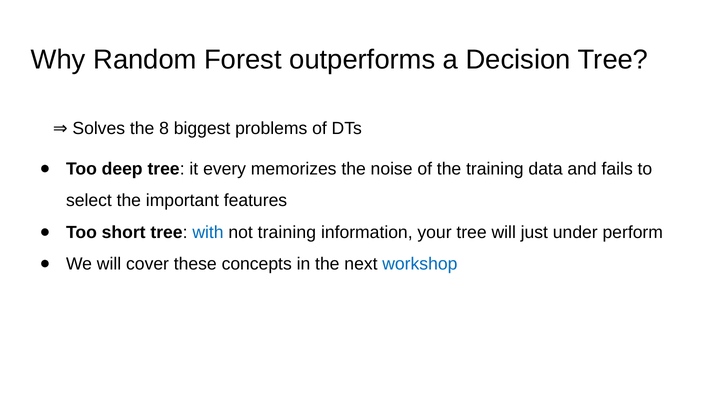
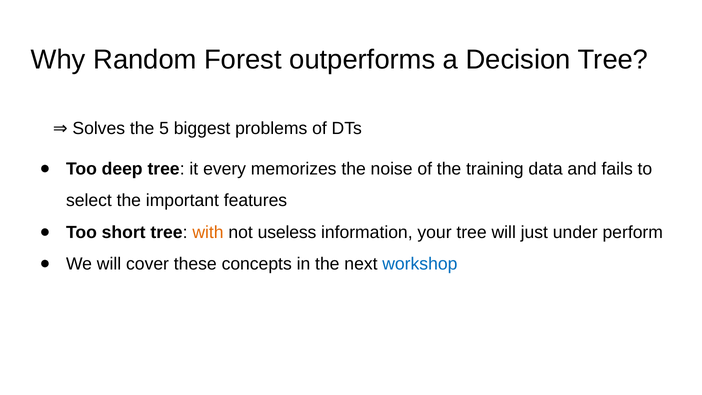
8: 8 -> 5 (164, 129)
with colour: blue -> orange (208, 232)
not training: training -> useless (287, 232)
